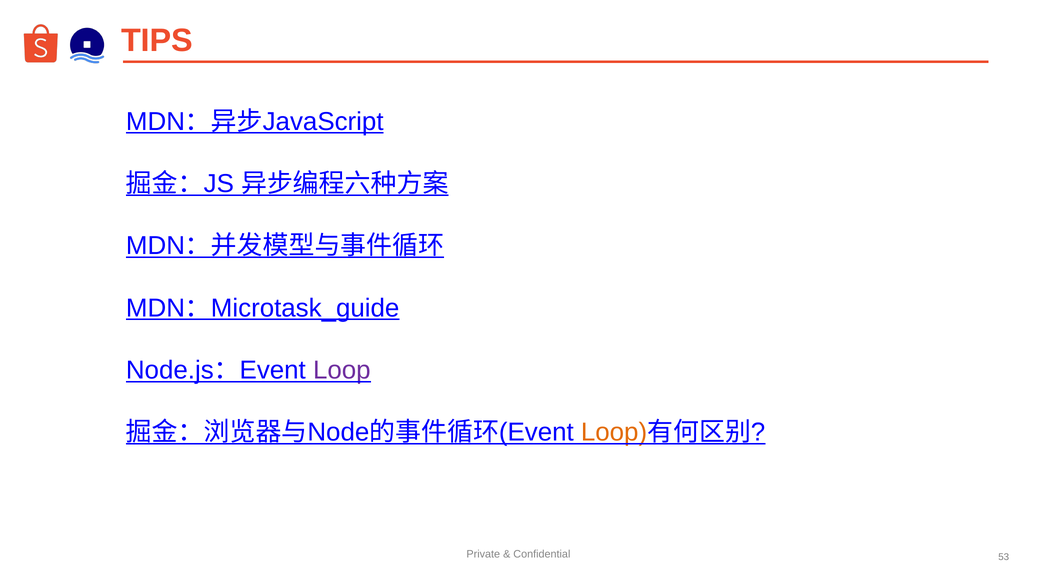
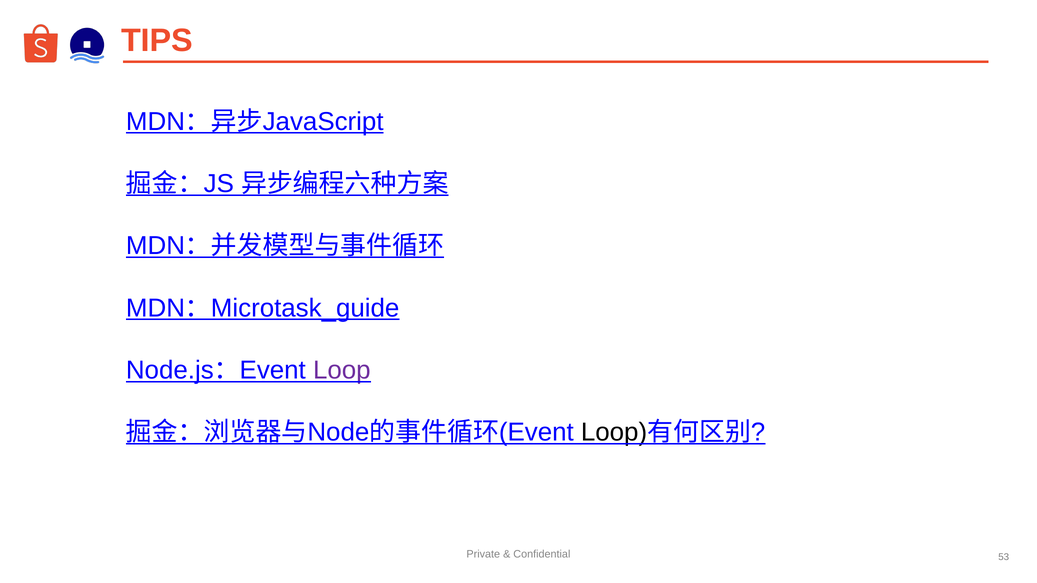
Loop colour: orange -> black (614, 433)
